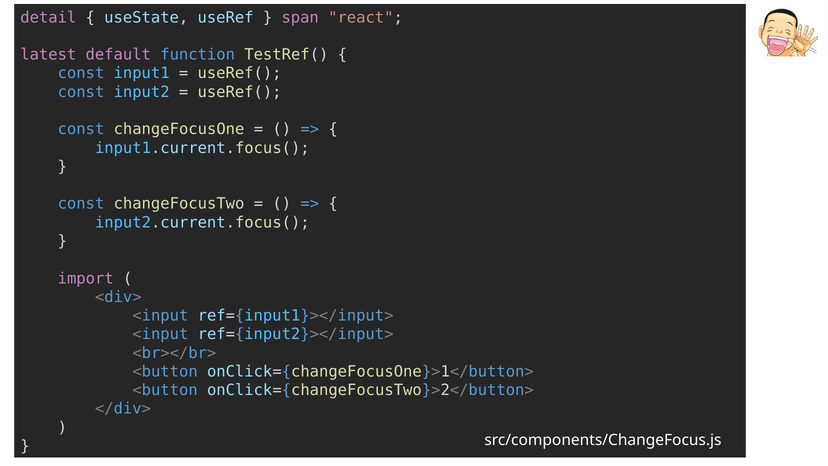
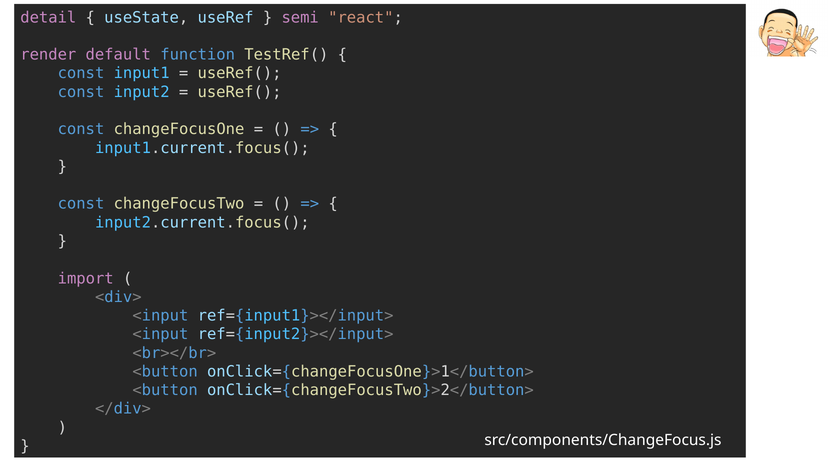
span: span -> semi (300, 17)
latest: latest -> render (48, 55)
